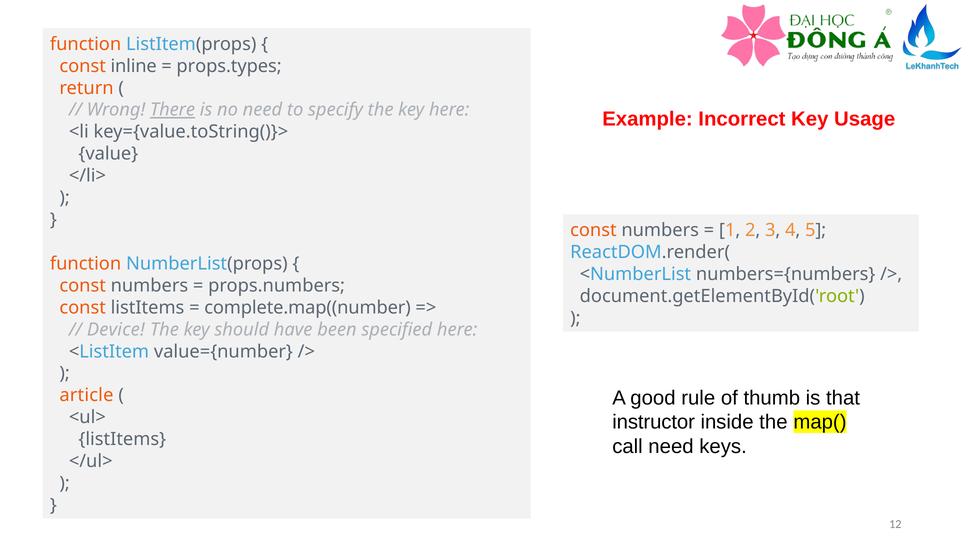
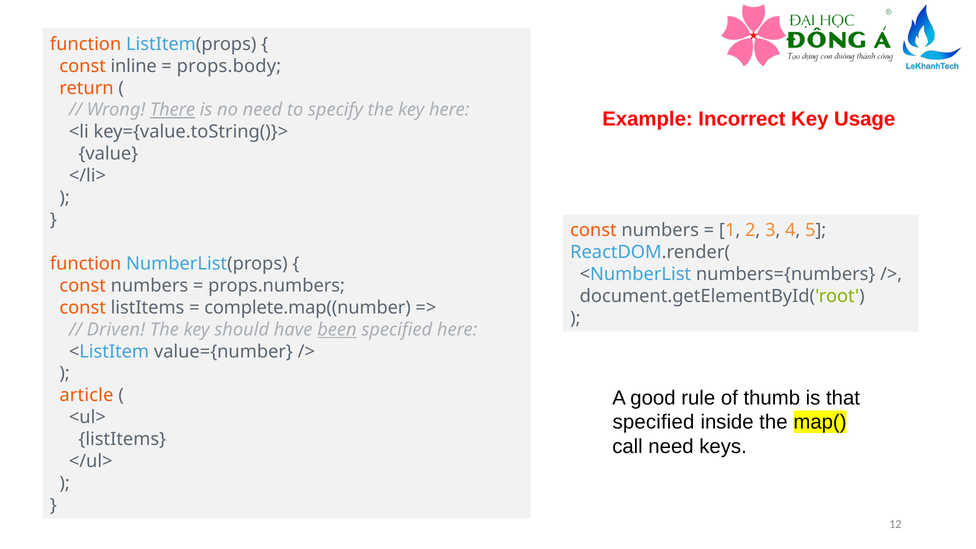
props.types: props.types -> props.body (229, 66)
Device: Device -> Driven (116, 330)
been underline: none -> present (337, 330)
instructor: instructor -> specified (653, 422)
